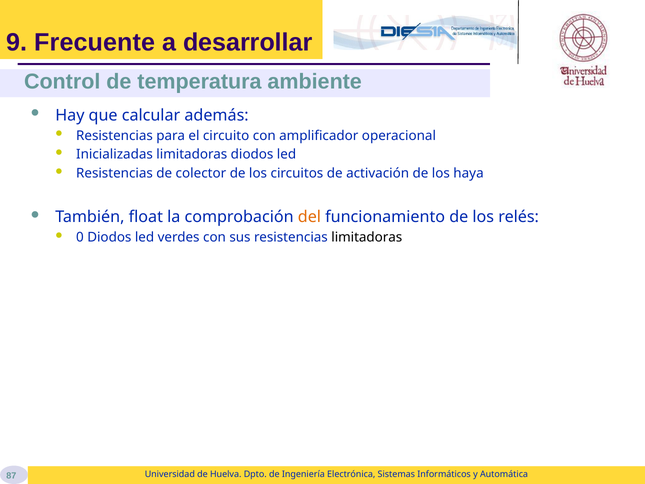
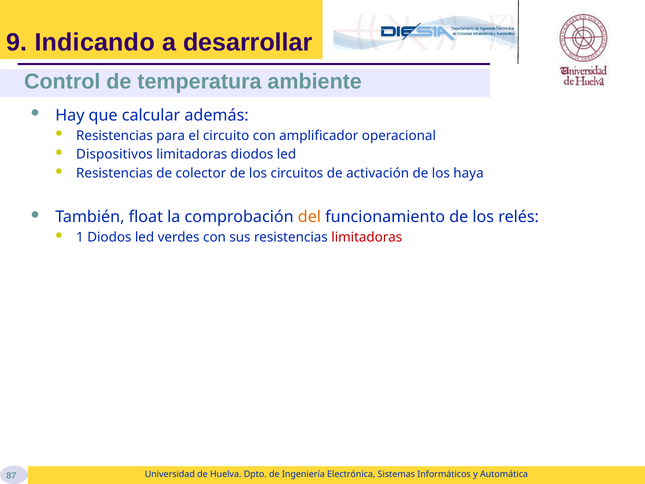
Frecuente: Frecuente -> Indicando (95, 42)
Inicializadas: Inicializadas -> Dispositivos (114, 154)
0: 0 -> 1 (80, 237)
limitadoras colour: black -> red (367, 237)
